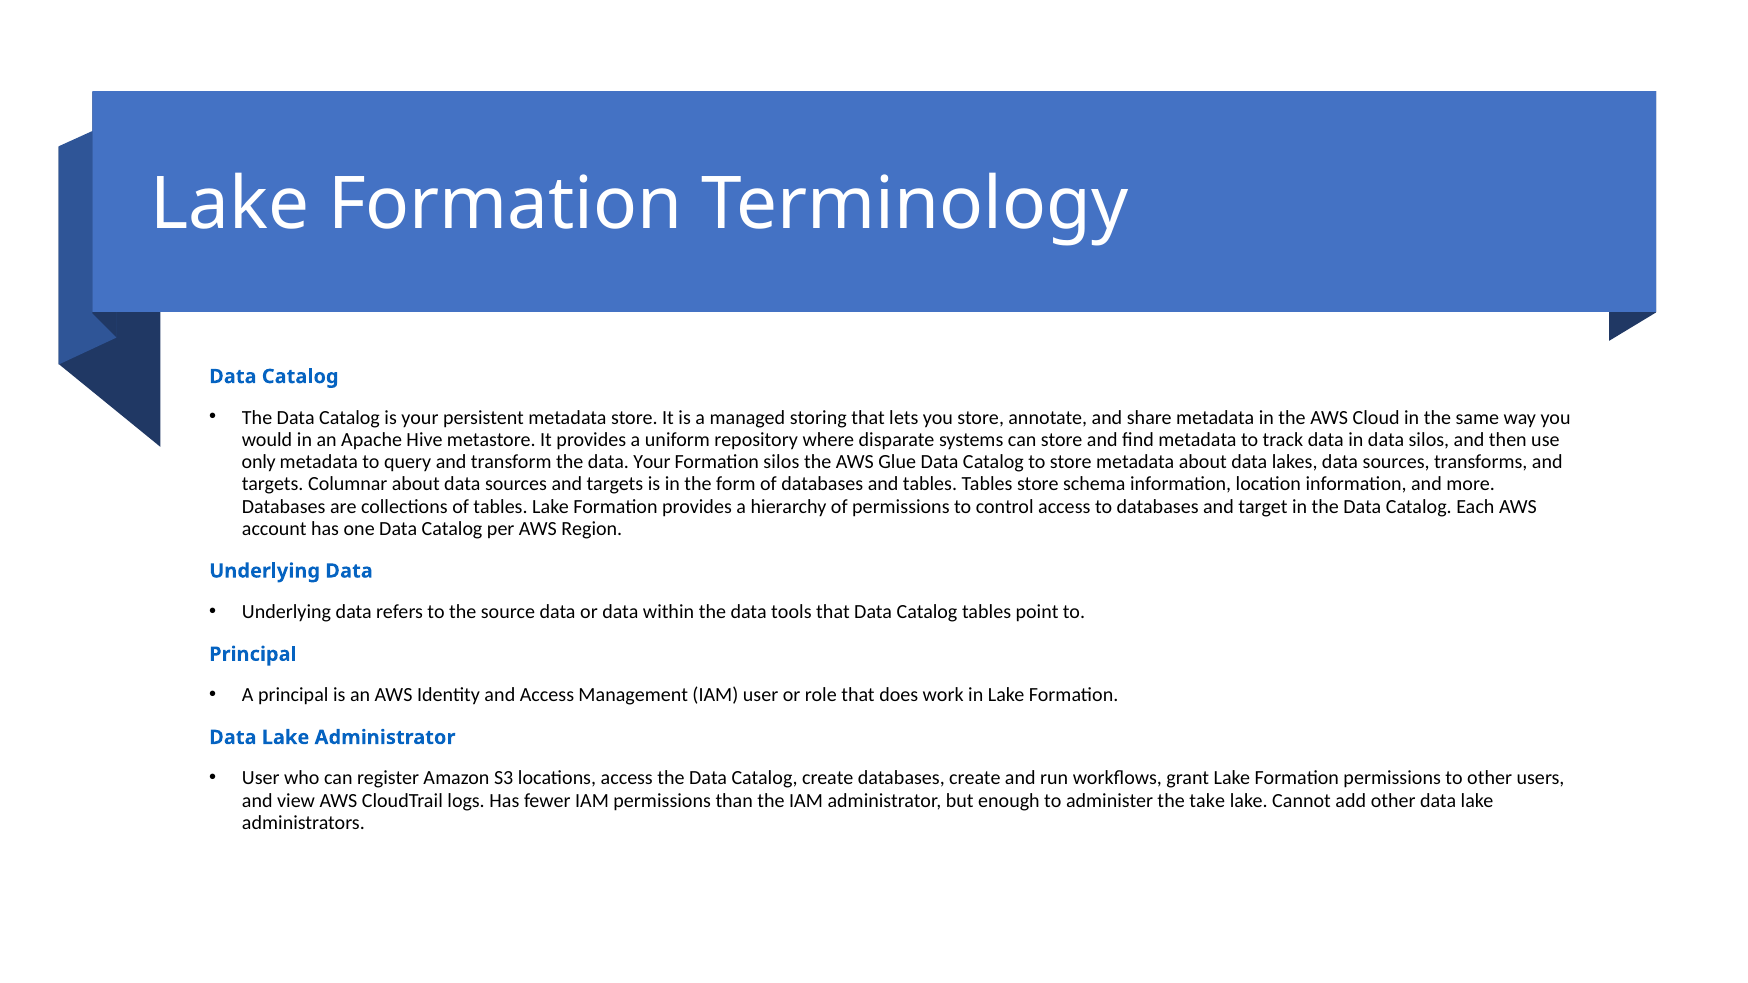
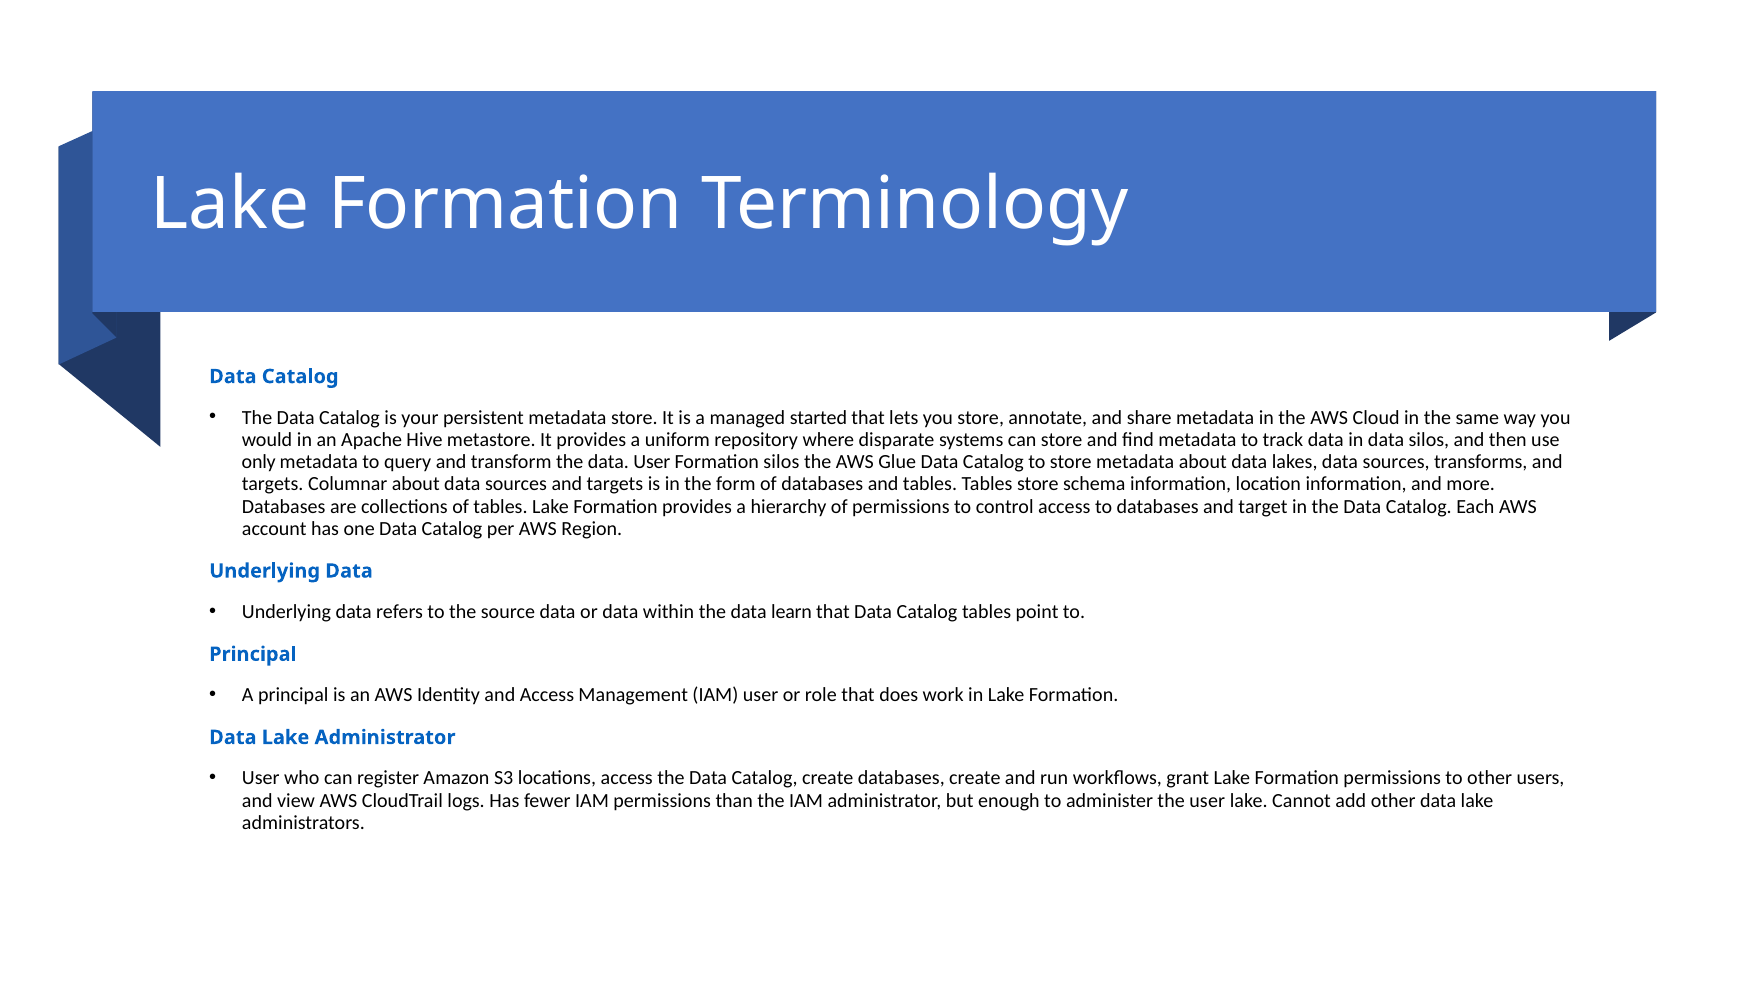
storing: storing -> started (818, 418)
data Your: Your -> User (652, 462)
tools: tools -> learn (792, 612)
the take: take -> user (1207, 801)
